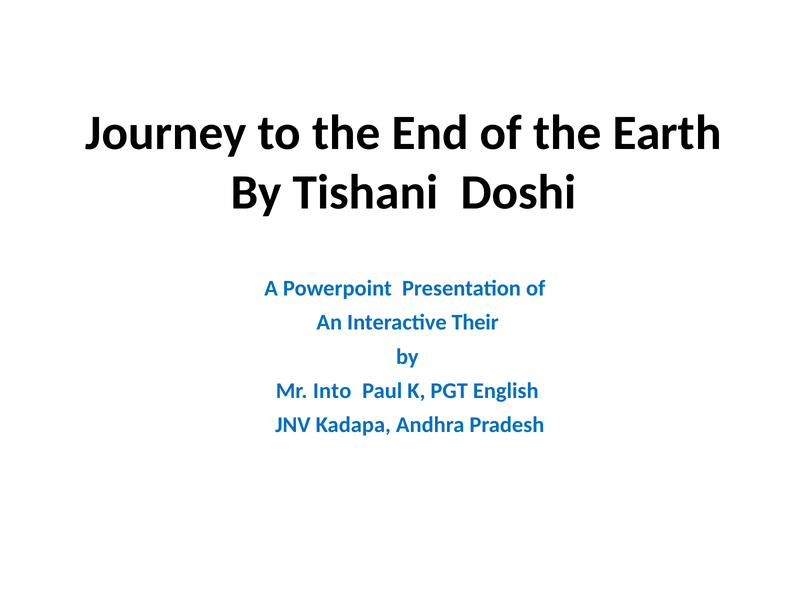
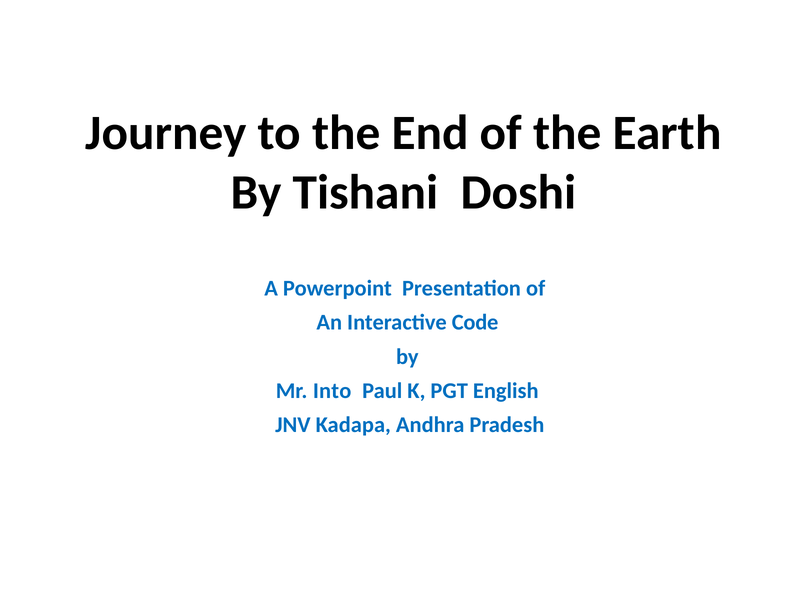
Their: Their -> Code (475, 323)
